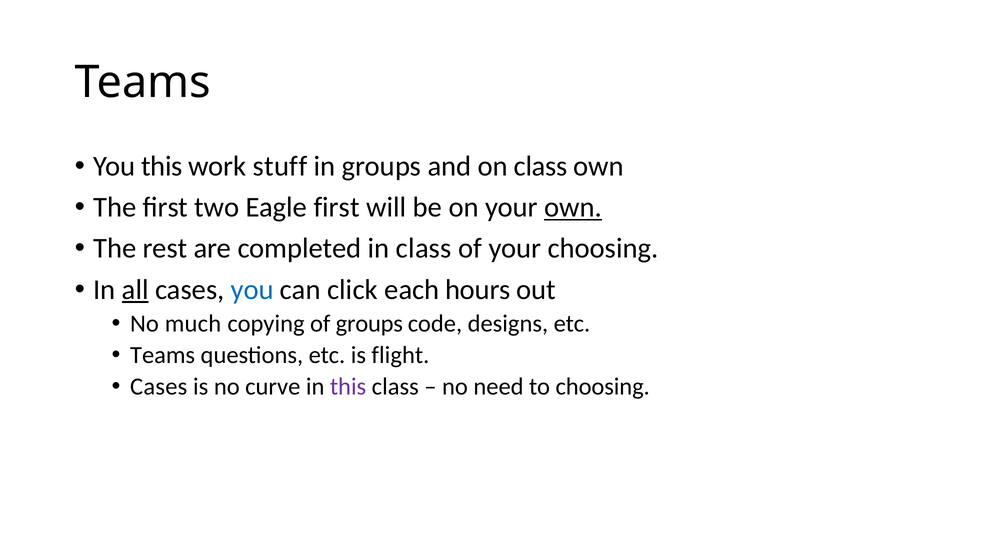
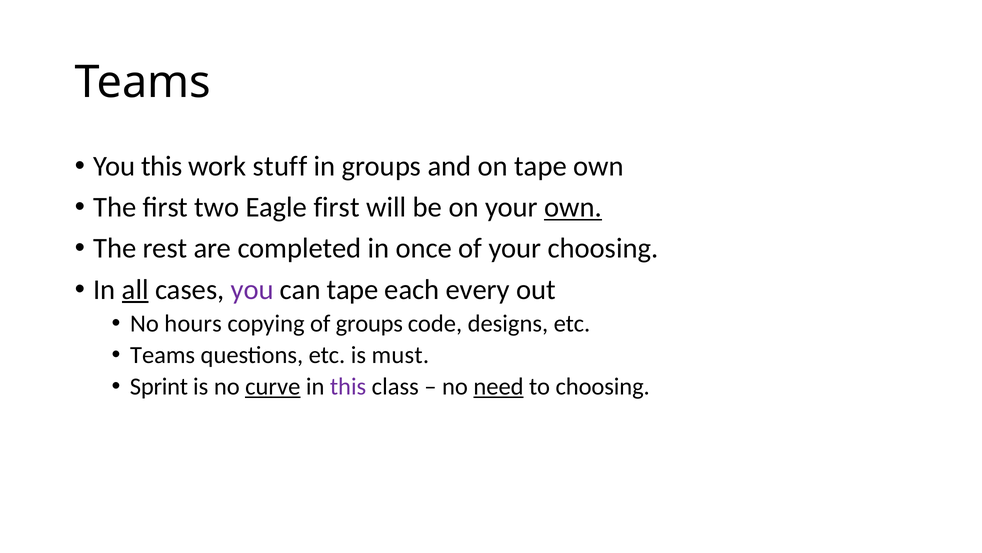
on class: class -> tape (541, 166)
in class: class -> once (424, 248)
you colour: blue -> purple (252, 289)
can click: click -> tape (353, 289)
hours: hours -> every (478, 289)
much: much -> hours (193, 323)
flight: flight -> must (400, 355)
Cases: Cases -> Sprint (159, 386)
curve underline: none -> present (273, 386)
need underline: none -> present (499, 386)
